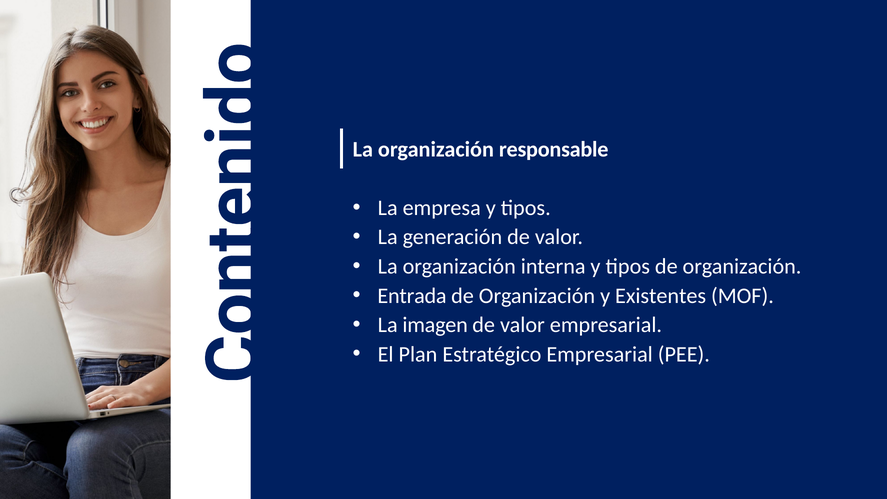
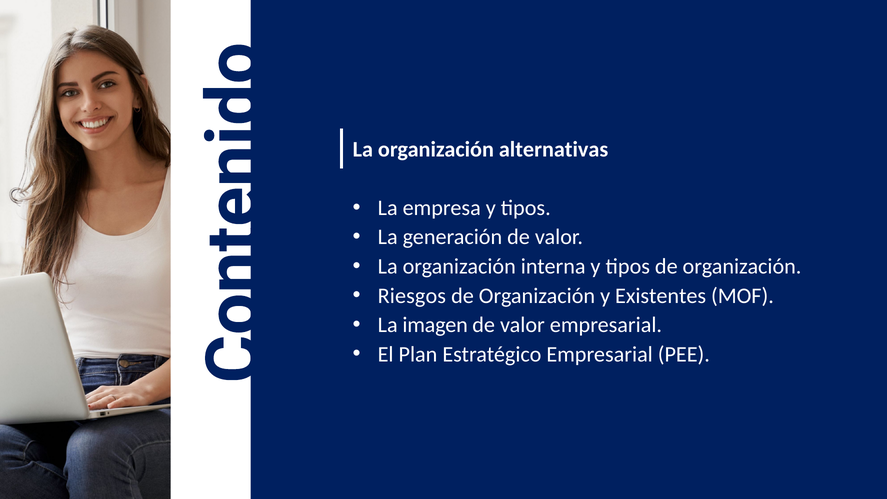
responsable: responsable -> alternativas (554, 149)
Entrada: Entrada -> Riesgos (412, 296)
